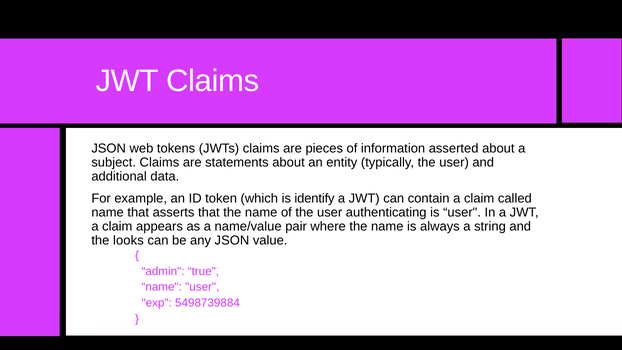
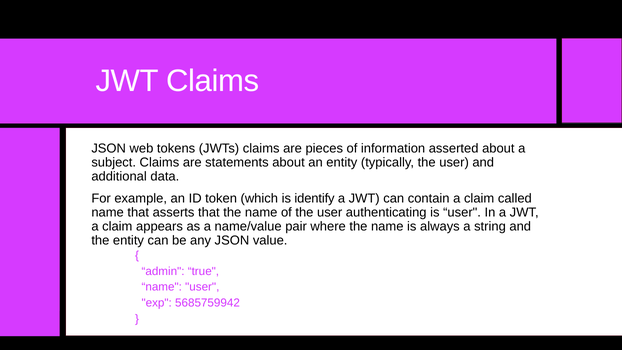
the looks: looks -> entity (128, 240)
5498739884: 5498739884 -> 5685759942 (207, 303)
